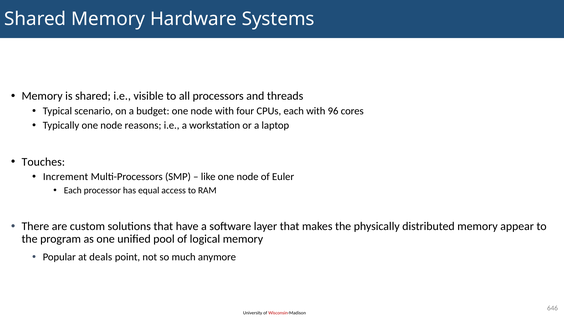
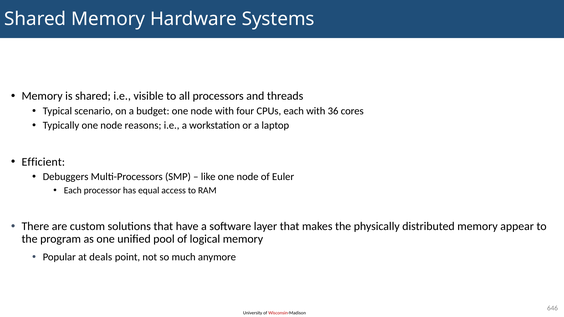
96: 96 -> 36 (333, 111)
Touches: Touches -> Efficient (43, 162)
Increment: Increment -> Debuggers (66, 177)
